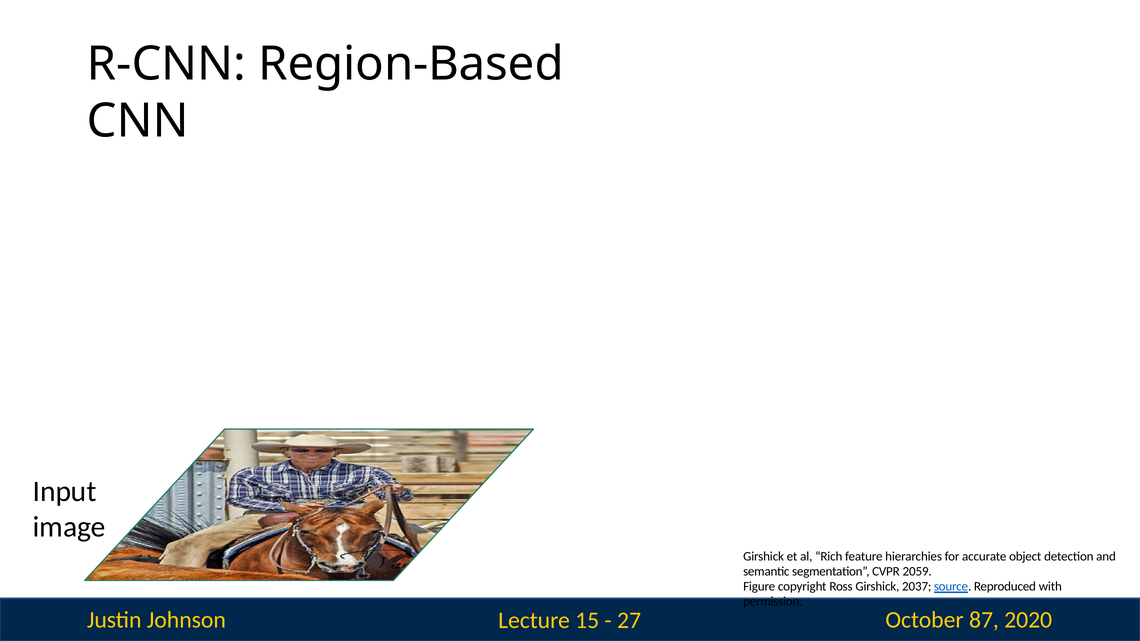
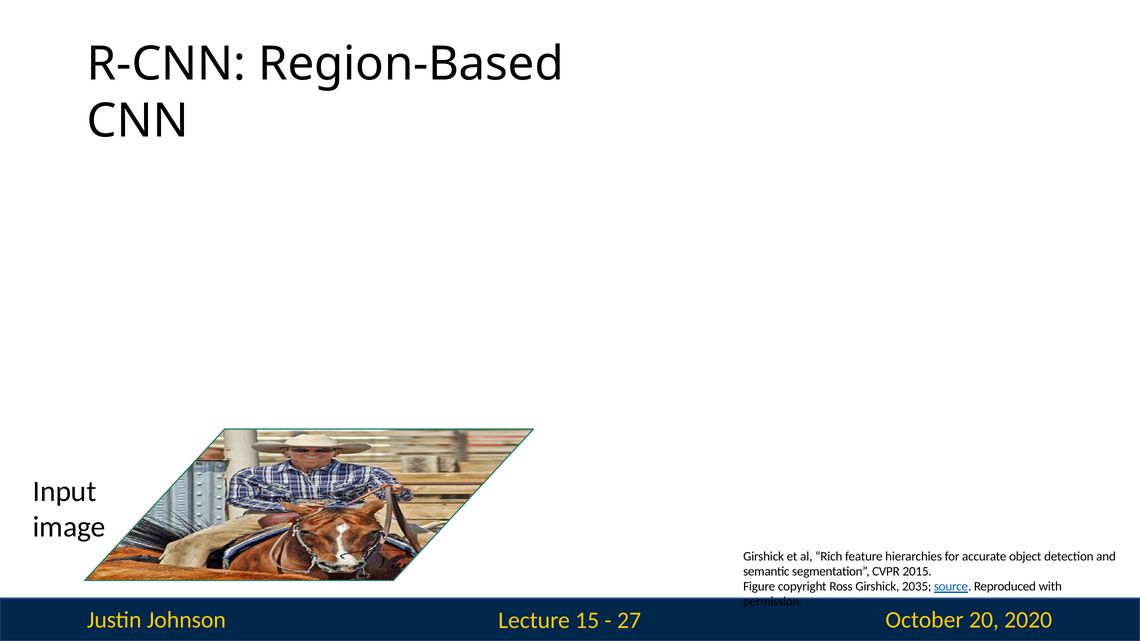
2059: 2059 -> 2015 (917, 572)
2037: 2037 -> 2035 (917, 587)
87: 87 -> 20 (984, 620)
